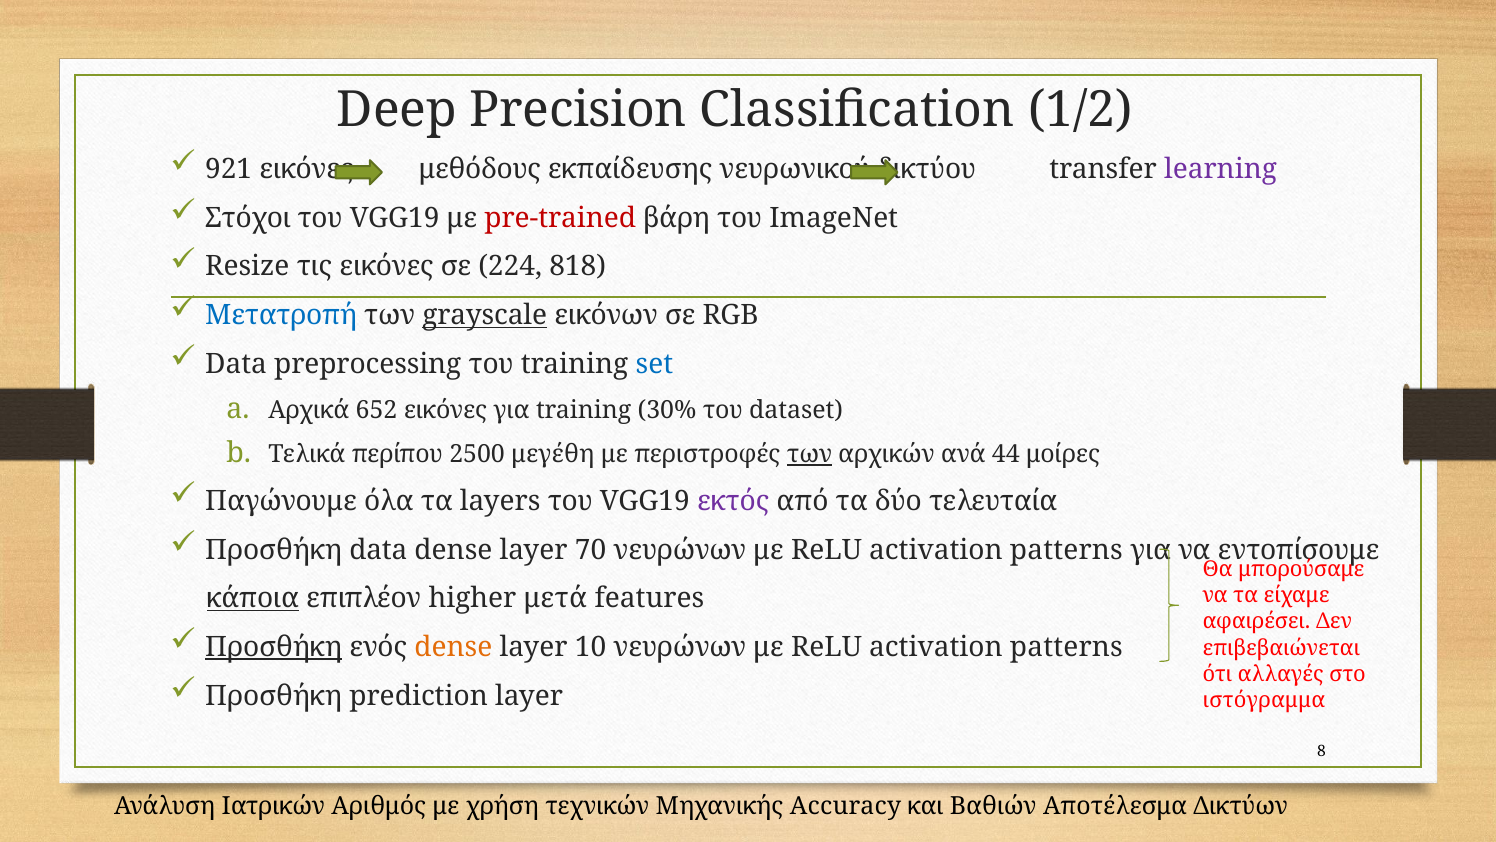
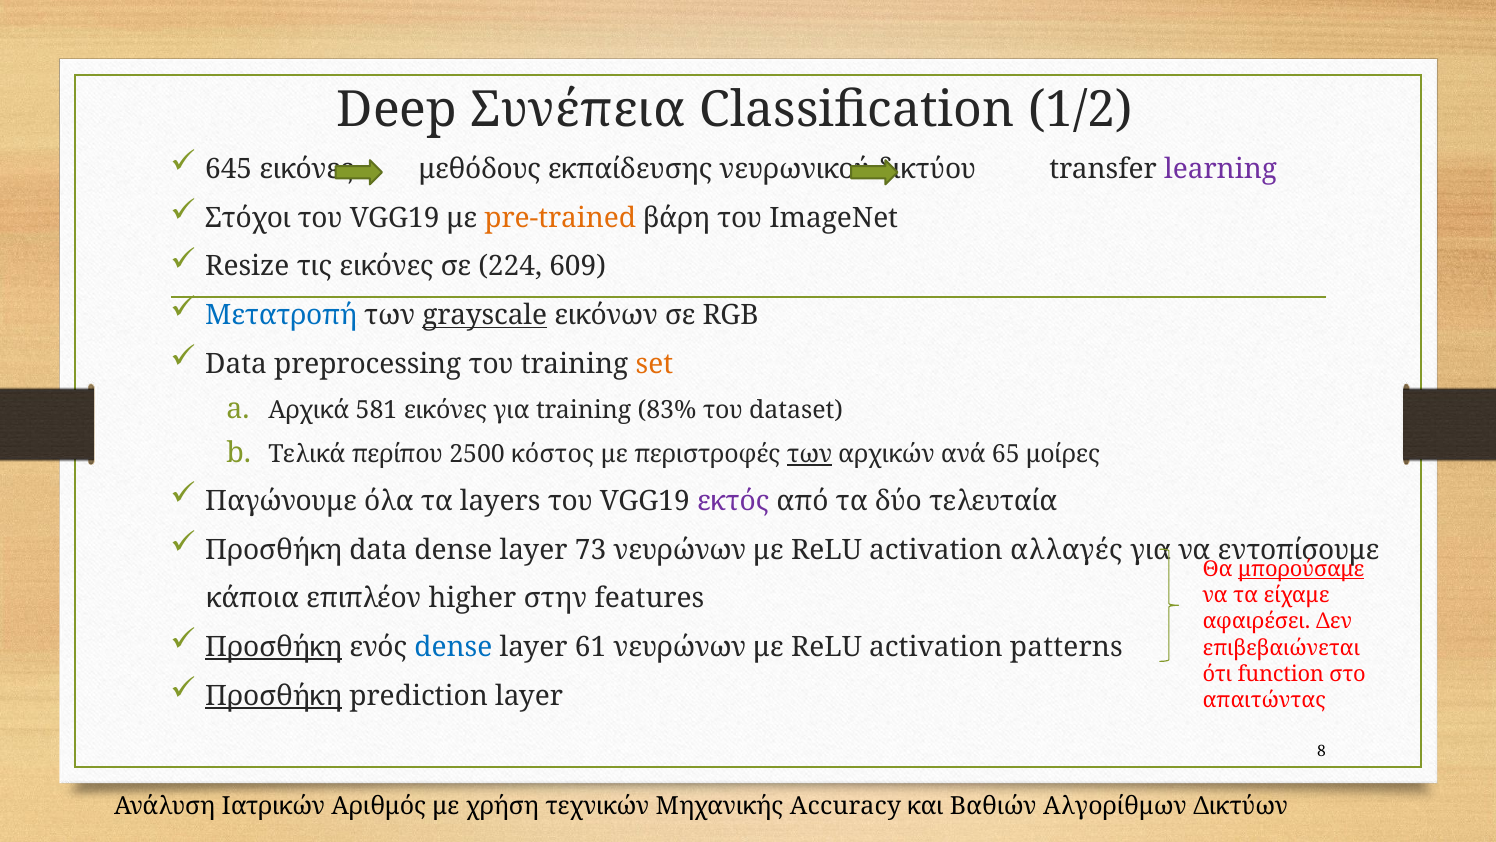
Precision: Precision -> Συνέπεια (578, 110)
921: 921 -> 645 (229, 169)
pre-trained colour: red -> orange (560, 218)
818: 818 -> 609 (578, 267)
set colour: blue -> orange (654, 364)
652: 652 -> 581 (376, 410)
30%: 30% -> 83% (667, 410)
μεγέθη: μεγέθη -> κόστος (553, 454)
44: 44 -> 65 (1006, 454)
70: 70 -> 73 (591, 549)
patterns: patterns -> αλλαγές (1066, 549)
μπορούσαμε underline: none -> present (1301, 569)
κάποια underline: present -> none (253, 598)
μετά: μετά -> στην (555, 598)
dense colour: orange -> blue (453, 647)
10: 10 -> 61 (591, 647)
αλλαγές: αλλαγές -> function (1281, 674)
Προσθήκη underline: none -> present (274, 695)
ιστόγραμμα: ιστόγραμμα -> απαιτώντας (1264, 700)
Αποτέλεσμα: Αποτέλεσμα -> Αλγορίθμων (1115, 806)
